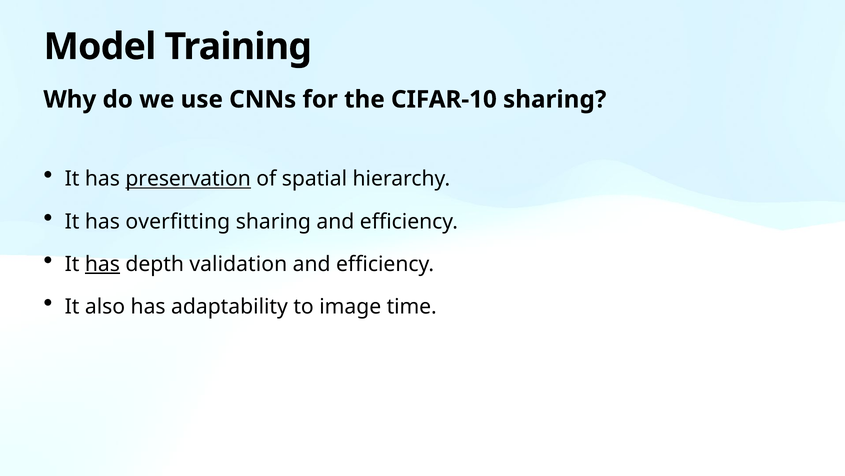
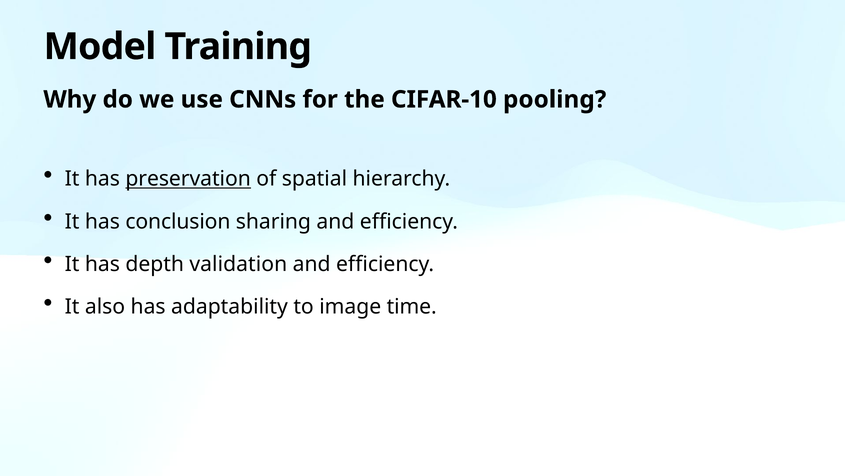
CIFAR-10 sharing: sharing -> pooling (555, 99)
overfitting: overfitting -> conclusion (178, 221)
has underline: present -> none (102, 264)
